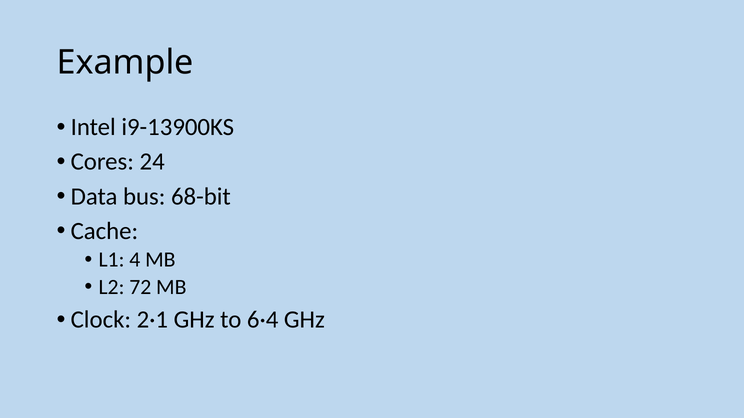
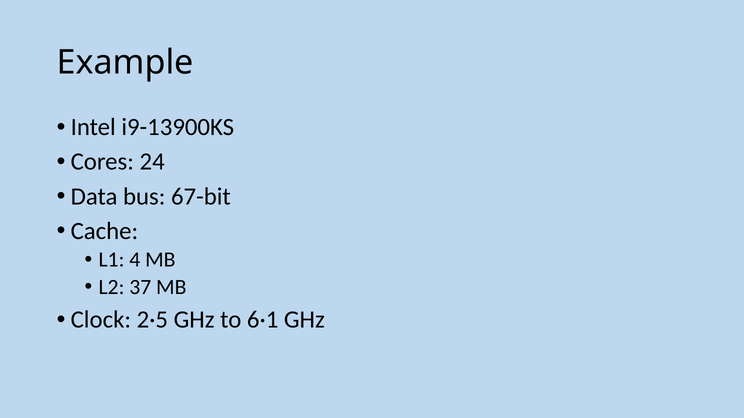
68-bit: 68-bit -> 67-bit (201, 197)
72: 72 -> 37 (140, 287)
2·1: 2·1 -> 2·5 (152, 320)
6·4: 6·4 -> 6·1 (263, 320)
